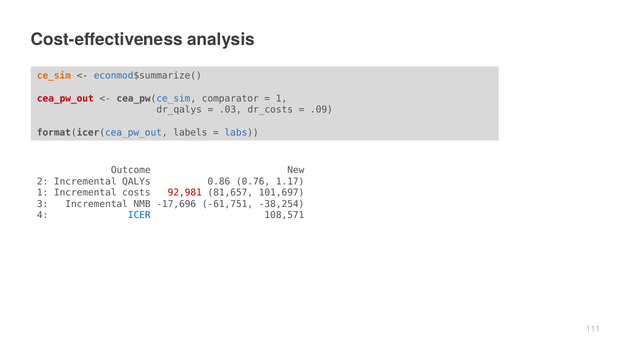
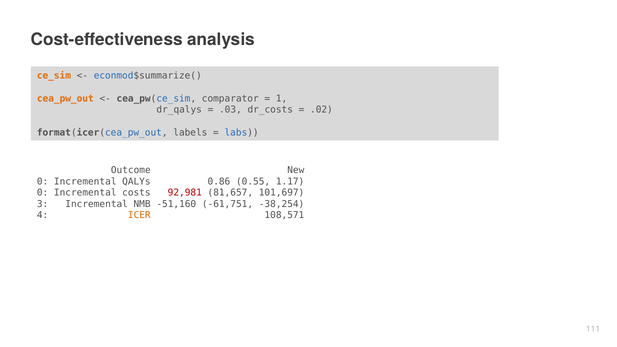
cea_pw_out colour: red -> orange (65, 98)
.09: .09 -> .02 (321, 110)
2: 2 -> 0 (43, 181)
0.76: 0.76 -> 0.55 (253, 181)
1: 1 -> 0 (43, 193)
-17,696: -17,696 -> -51,160 (176, 204)
ICER colour: blue -> orange (139, 215)
